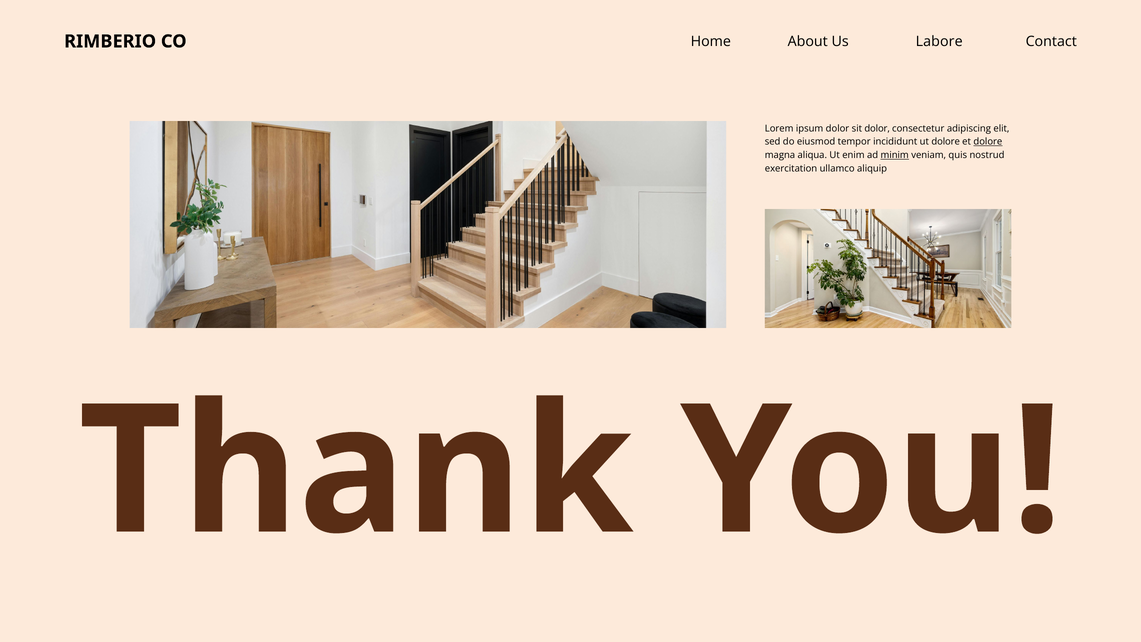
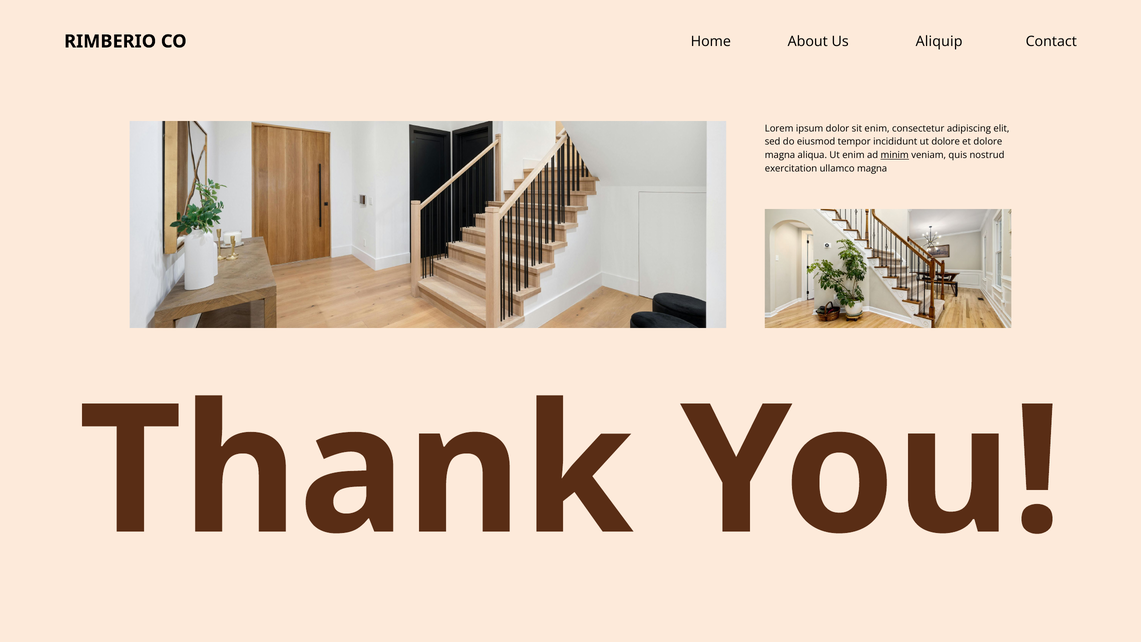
Labore: Labore -> Aliquip (939, 41)
sit dolor: dolor -> enim (877, 128)
dolore underline: present -> none (988, 142)
ullamco aliquip: aliquip -> magna (872, 168)
